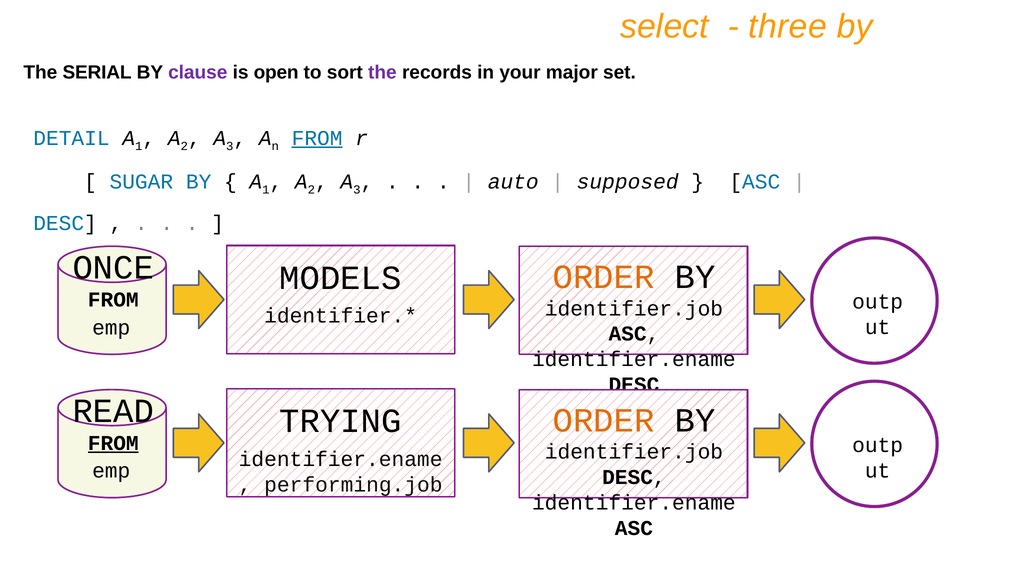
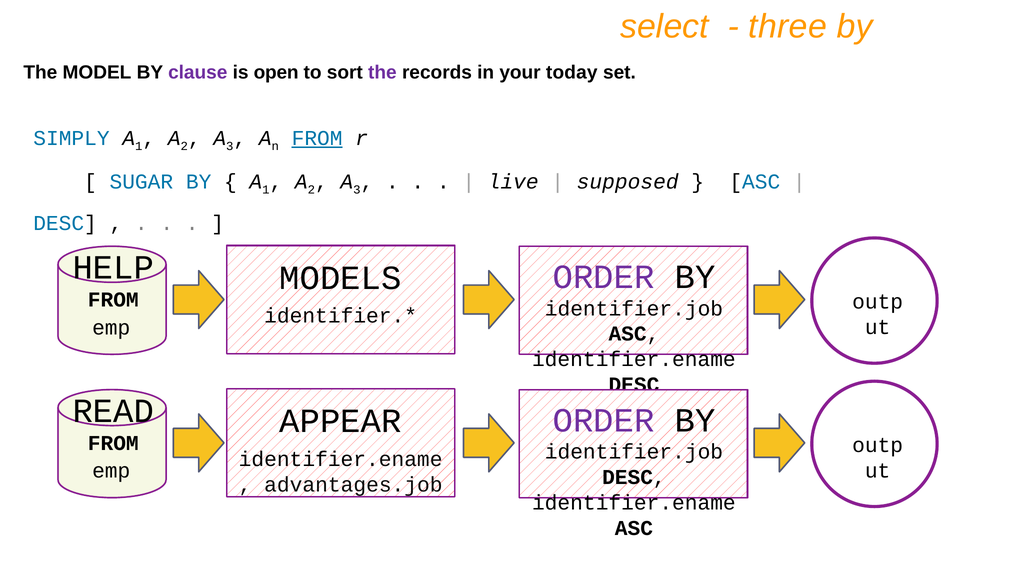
SERIAL: SERIAL -> MODEL (97, 73)
major: major -> today (572, 73)
DETAIL: DETAIL -> SIMPLY (71, 138)
auto: auto -> live (513, 182)
ONCE: ONCE -> HELP (113, 268)
ORDER colour: orange -> purple (604, 277)
ORDER colour: orange -> purple (604, 421)
TRYING: TRYING -> APPEAR (340, 421)
FROM underline: present -> none (113, 443)
performing.job: performing.job -> advantages.job (353, 485)
